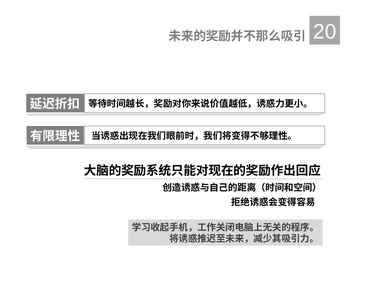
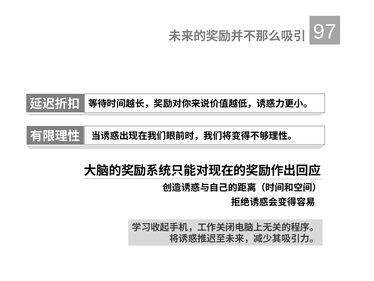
20: 20 -> 97 (325, 32)
